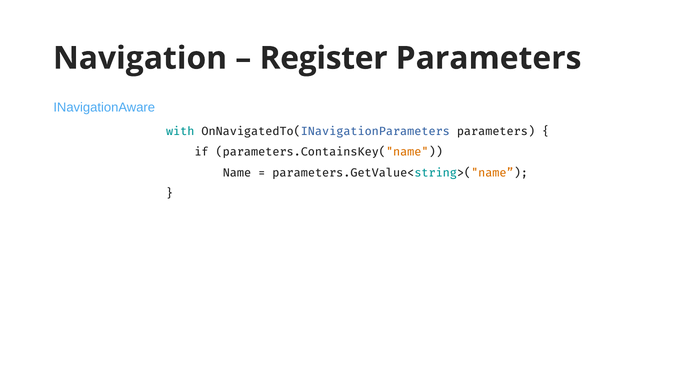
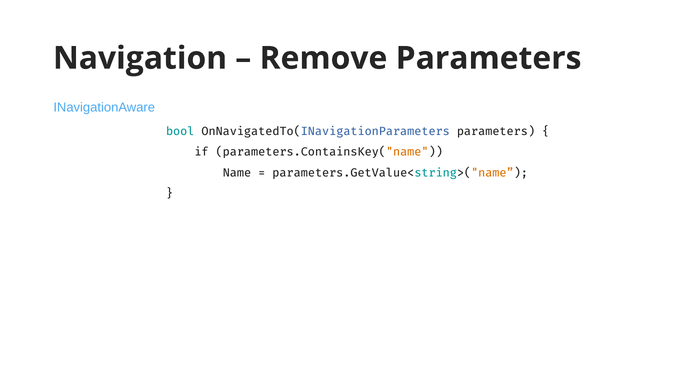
Register: Register -> Remove (323, 58)
with: with -> bool (180, 131)
